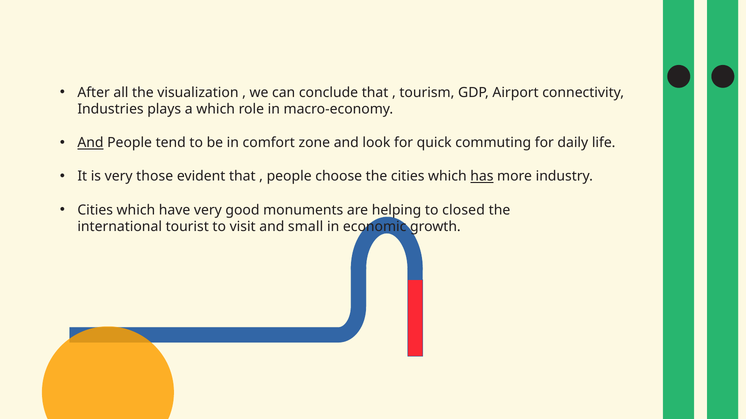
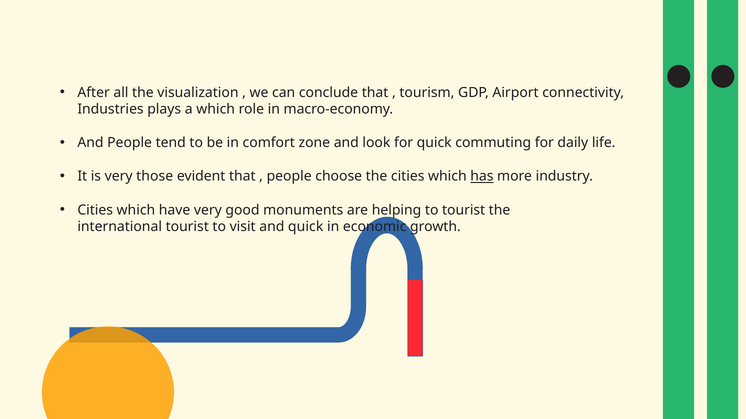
And underline: present -> none (90, 143)
to closed: closed -> tourist (464, 210)
and small: small -> quick (306, 227)
